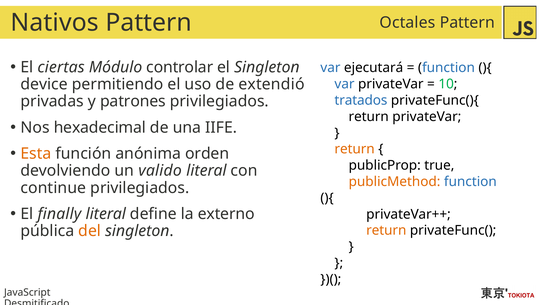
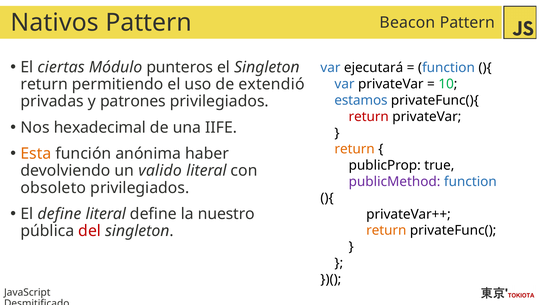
Octales: Octales -> Beacon (408, 23)
controlar: controlar -> punteros (180, 67)
device: device -> return (44, 84)
tratados: tratados -> estamos (361, 100)
return colour: black -> red (369, 117)
orden: orden -> haber (207, 154)
publicMethod colour: orange -> purple (394, 182)
continue: continue -> obsoleto (53, 188)
El finally: finally -> define (59, 214)
externo: externo -> nuestro (226, 214)
del colour: orange -> red (90, 231)
